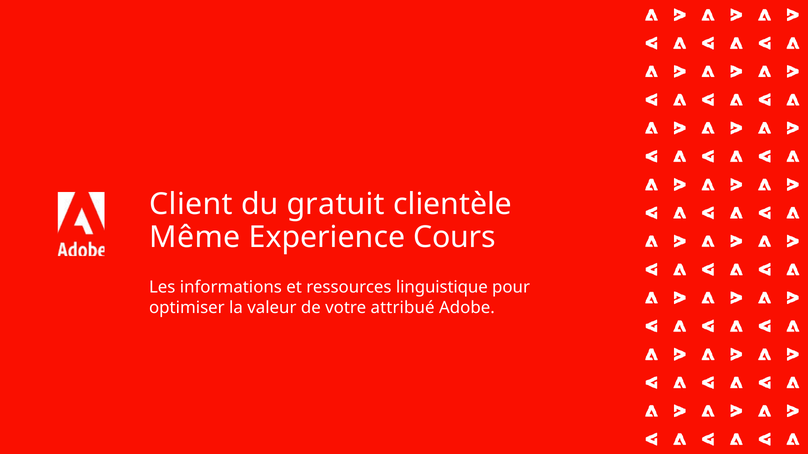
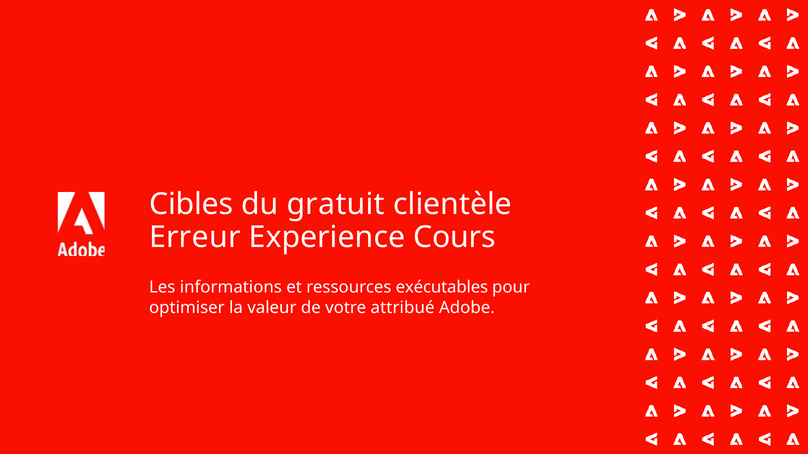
Client: Client -> Cibles (191, 205)
Même: Même -> Erreur (195, 237)
linguistique: linguistique -> exécutables (442, 288)
